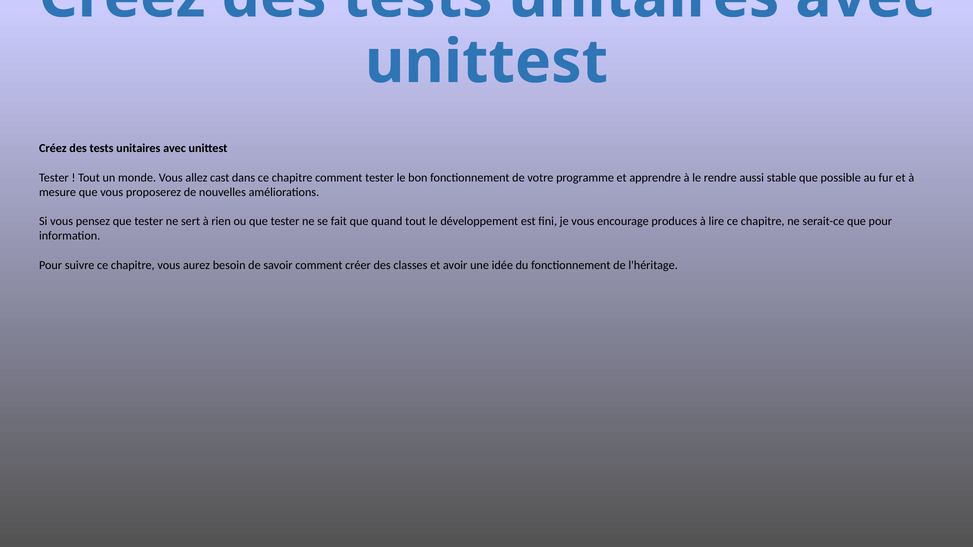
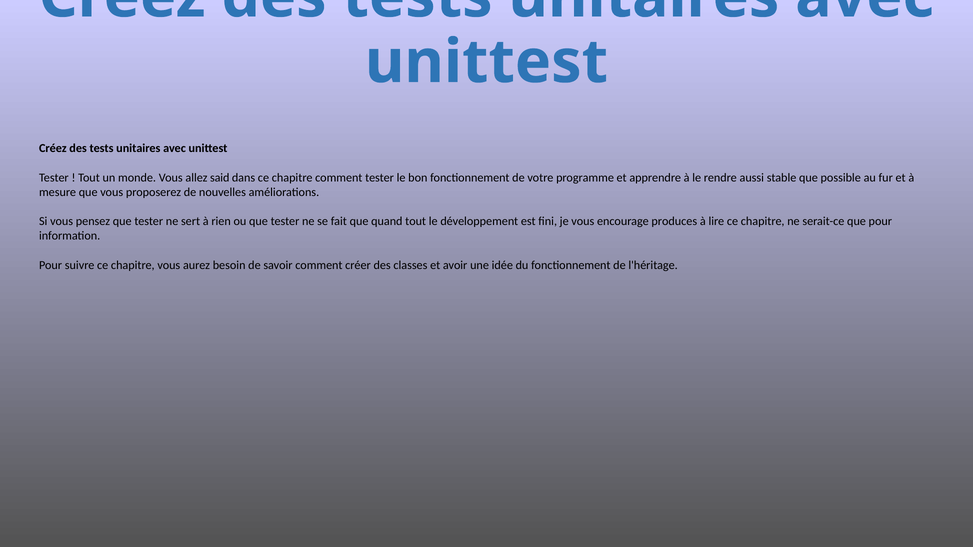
cast: cast -> said (220, 178)
